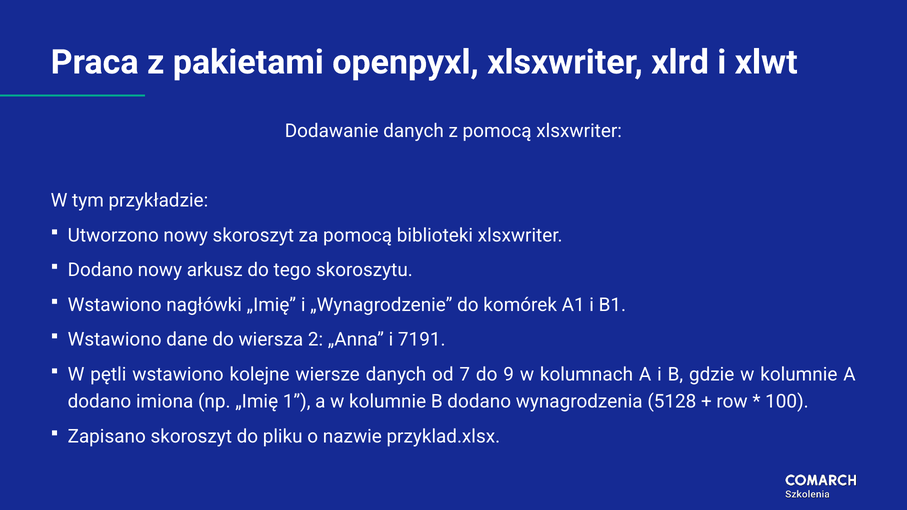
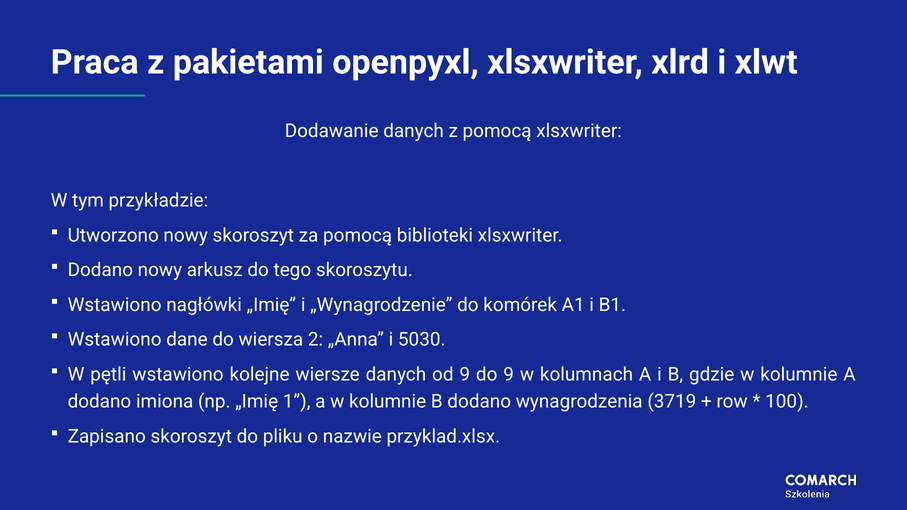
7191: 7191 -> 5030 (422, 340)
od 7: 7 -> 9 (465, 375)
5128: 5128 -> 3719 (672, 402)
